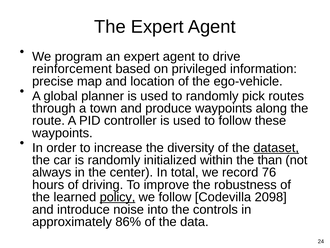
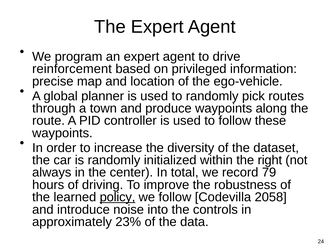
dataset underline: present -> none (276, 147)
than: than -> right (270, 160)
76: 76 -> 79 (269, 172)
2098: 2098 -> 2058 (271, 197)
86%: 86% -> 23% (128, 221)
